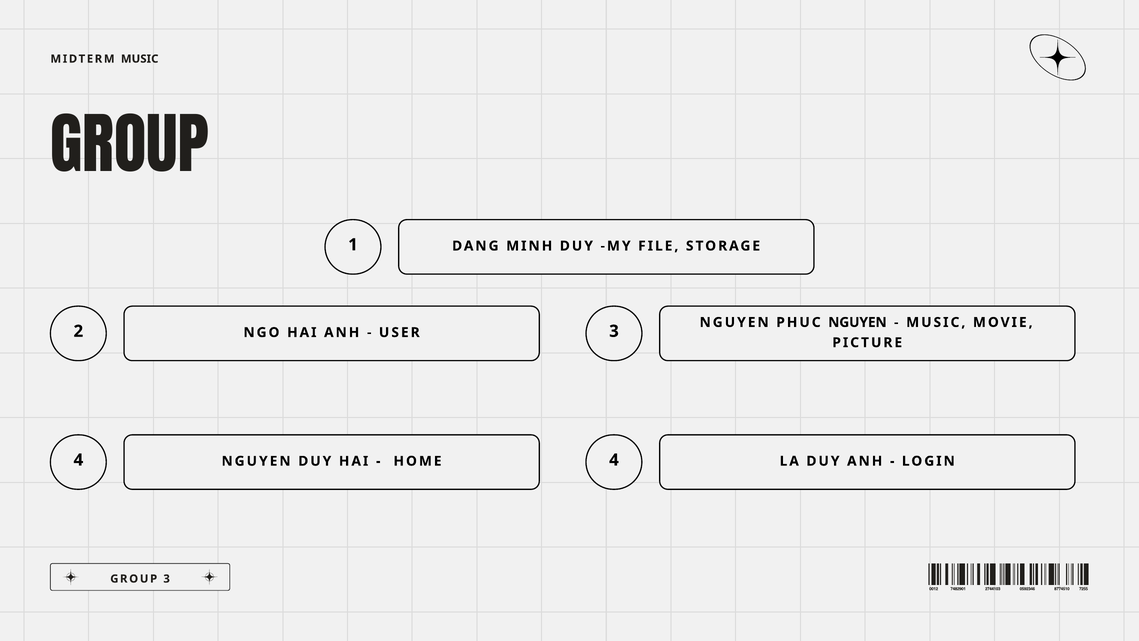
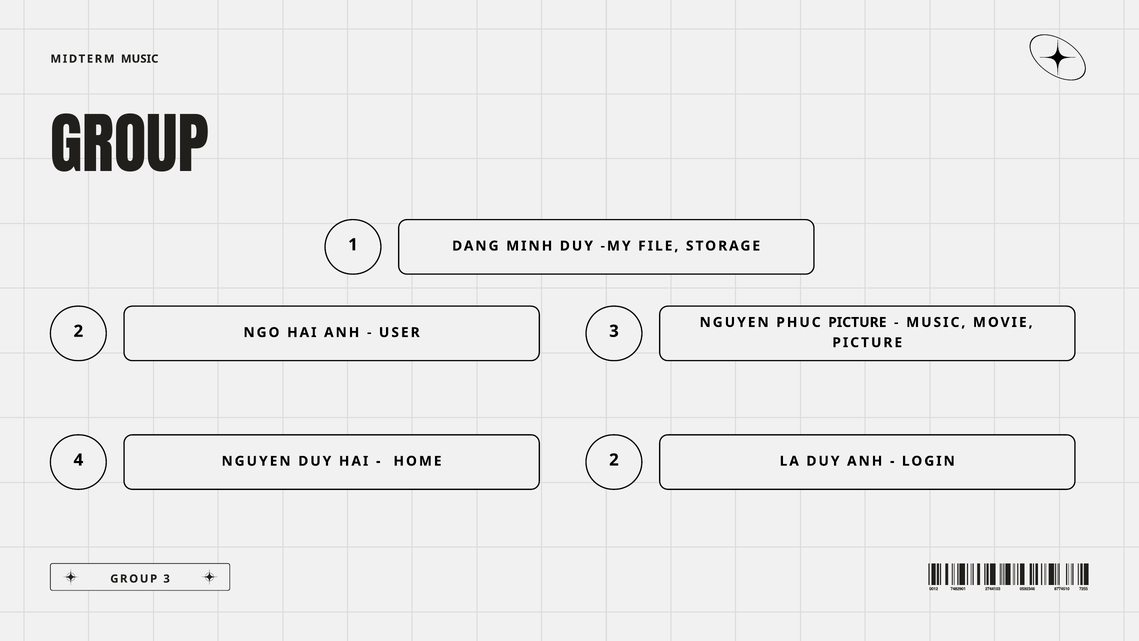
PHUC NGUYEN: NGUYEN -> PICTURE (857, 322)
4 4: 4 -> 2 (614, 460)
